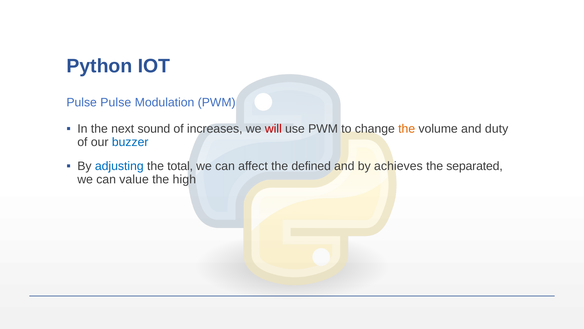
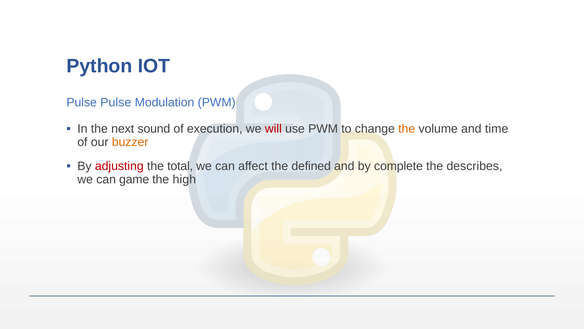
increases: increases -> execution (215, 129)
duty: duty -> time (497, 129)
buzzer colour: blue -> orange (130, 142)
adjusting colour: blue -> red (119, 166)
achieves: achieves -> complete (398, 166)
separated: separated -> describes (474, 166)
value: value -> game (134, 179)
